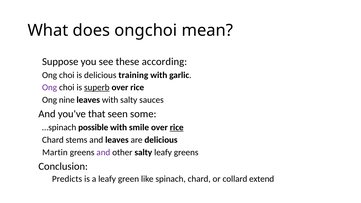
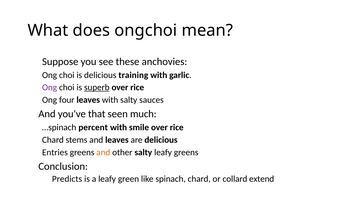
according: according -> anchovies (164, 62)
nine: nine -> four (67, 100)
some: some -> much (143, 114)
possible: possible -> percent (93, 127)
rice underline: present -> none (177, 127)
Martin: Martin -> Entries (55, 152)
and colour: purple -> orange (103, 152)
